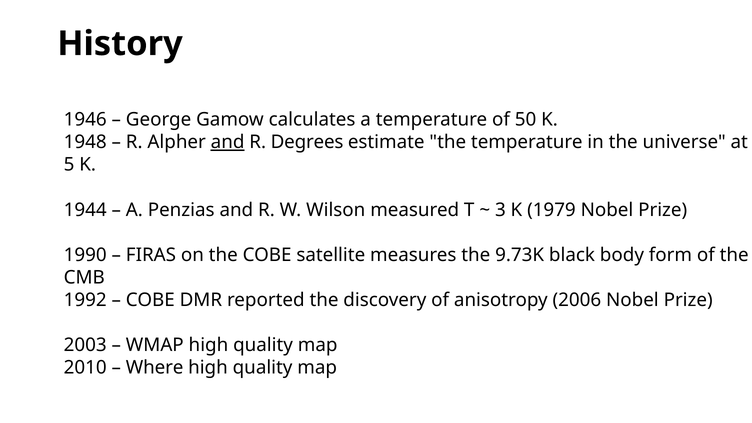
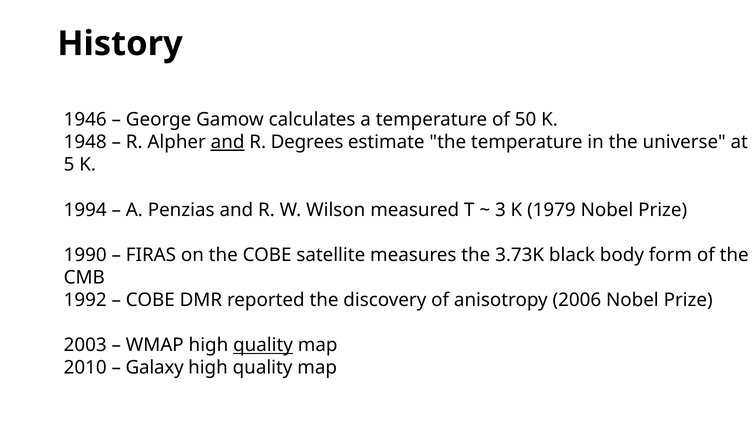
1944: 1944 -> 1994 (85, 210)
9.73K: 9.73K -> 3.73K (520, 255)
quality underline: none -> present (263, 345)
Where: Where -> Galaxy (155, 368)
